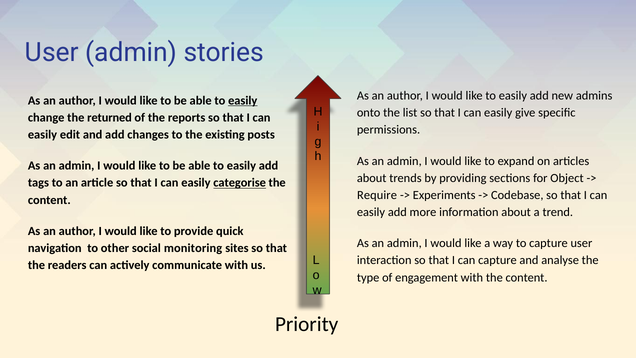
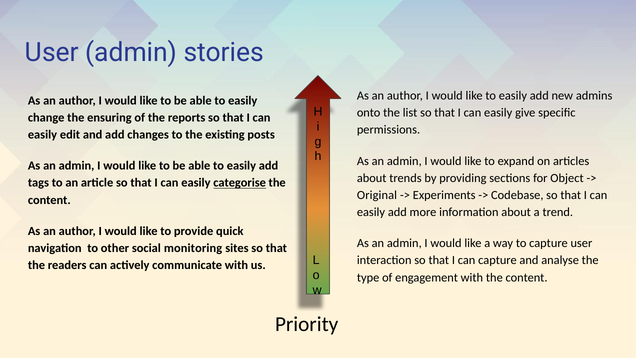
easily underline: present -> none (243, 100)
returned: returned -> ensuring (109, 117)
Require: Require -> Original (377, 195)
